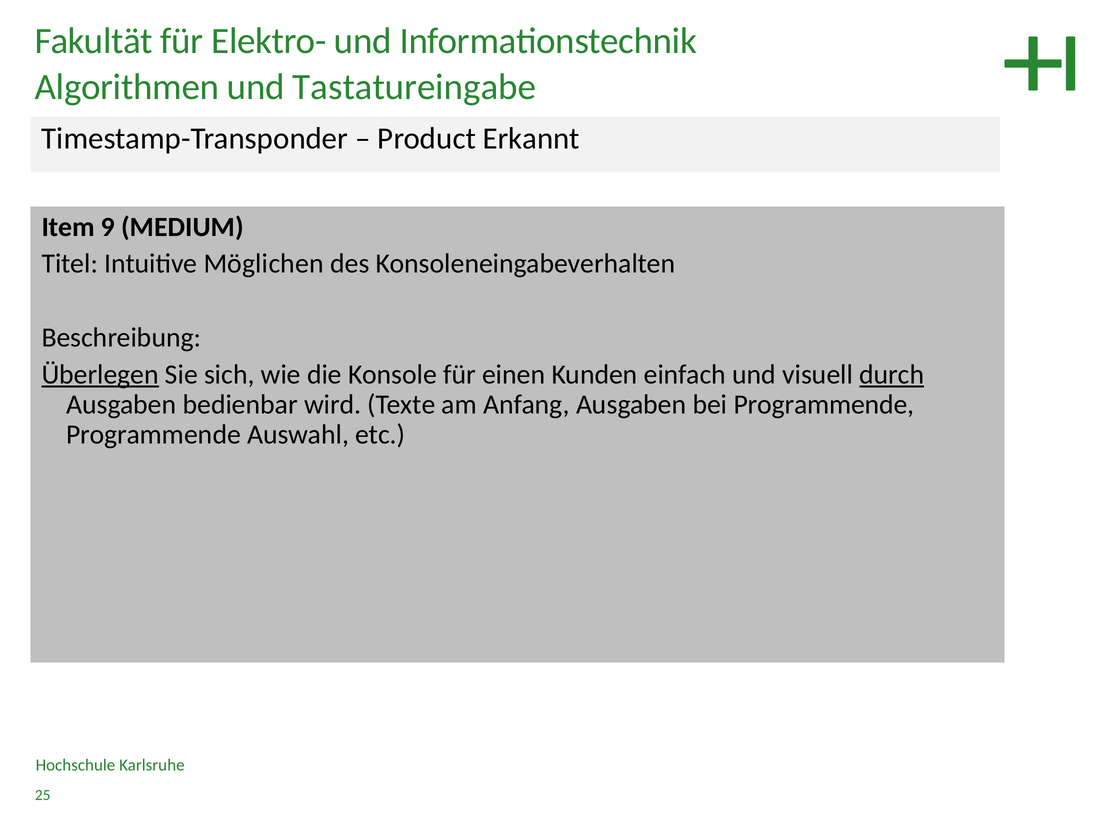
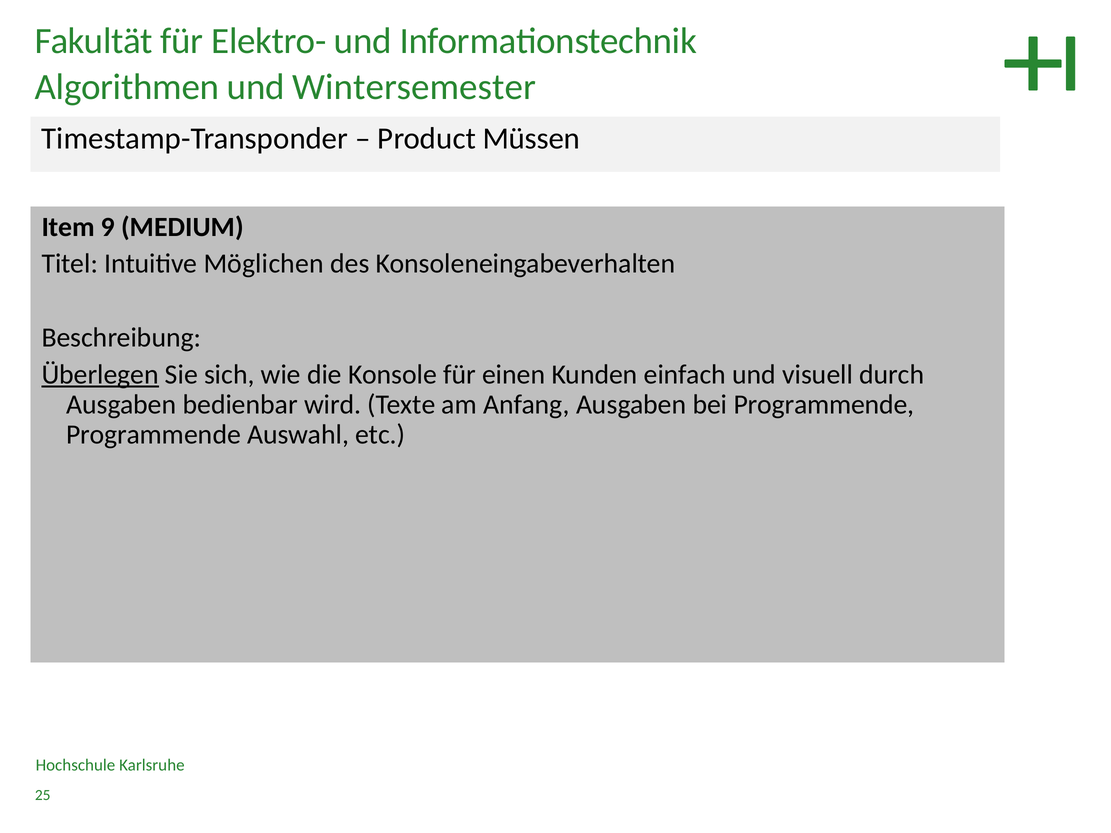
Tastatureingabe: Tastatureingabe -> Wintersemester (414, 87)
Erkannt: Erkannt -> Müssen (531, 139)
durch underline: present -> none (892, 375)
